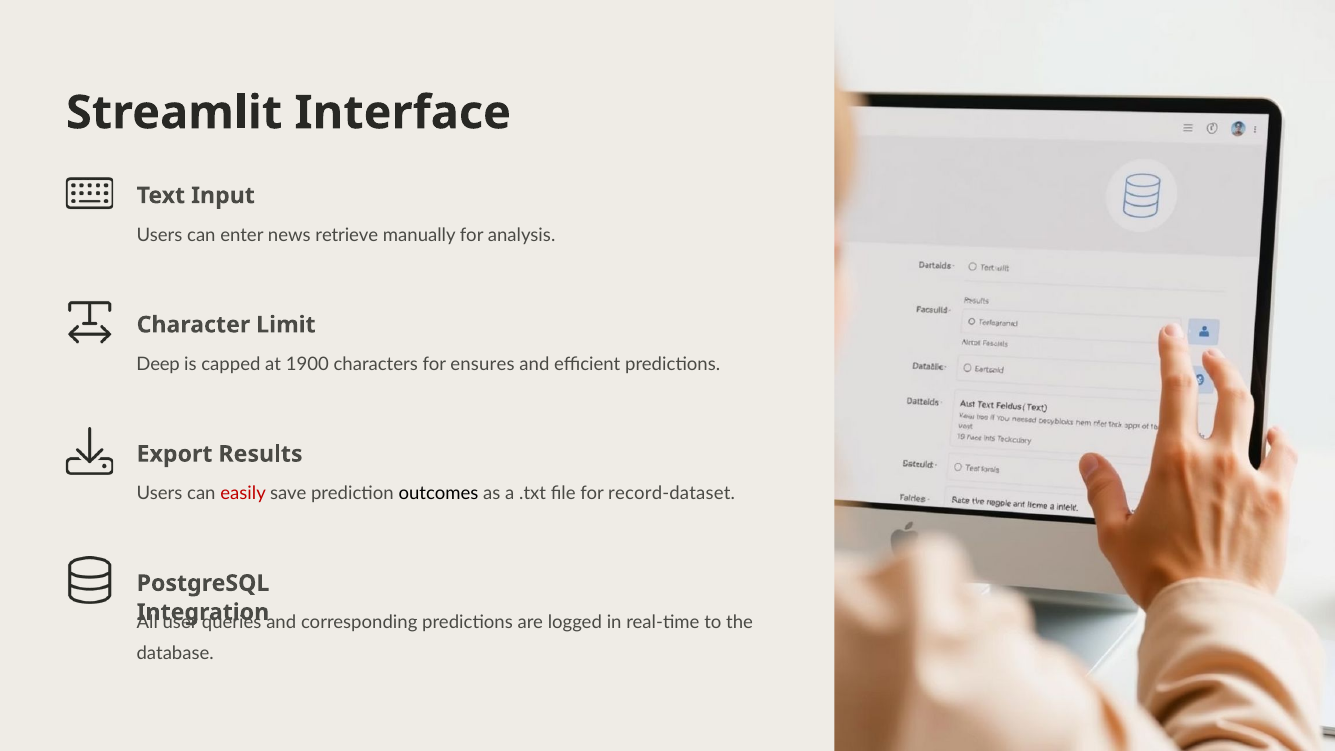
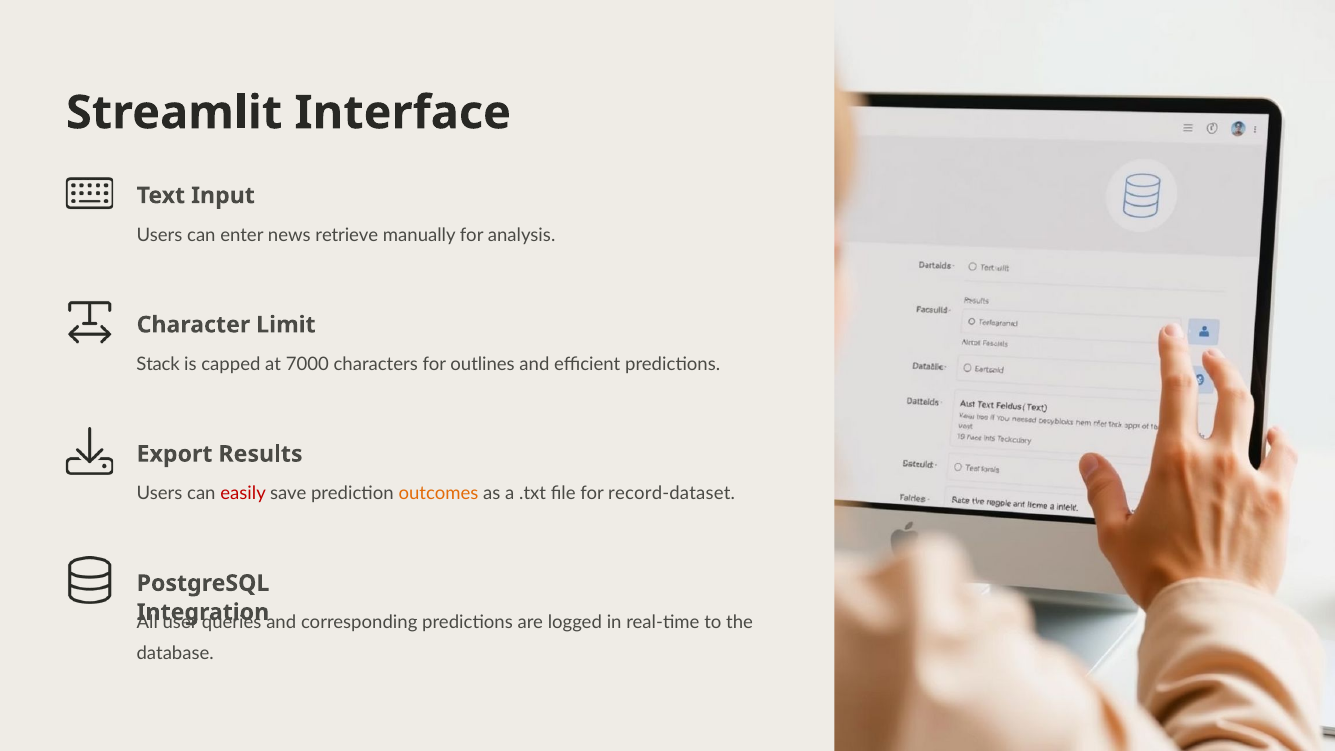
Deep: Deep -> Stack (158, 364)
1900: 1900 -> 7000 (307, 364)
ensures: ensures -> outlines (483, 364)
outcomes colour: black -> orange (438, 494)
